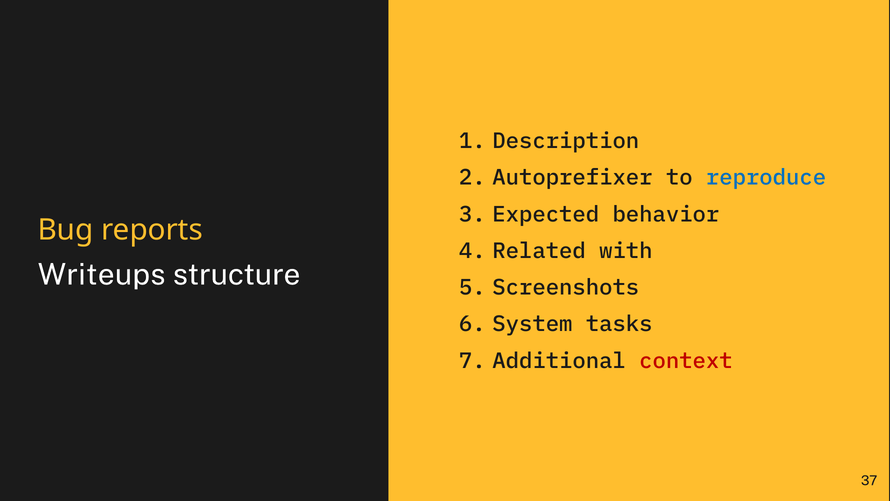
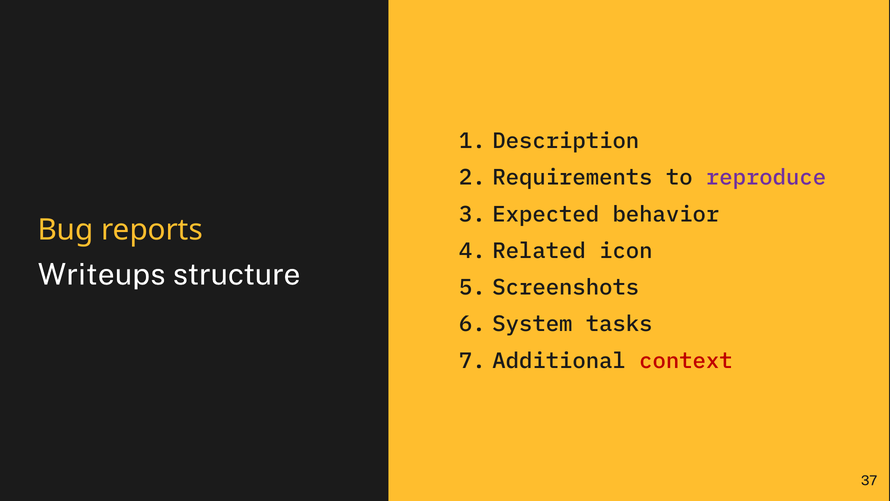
Autoprefixer: Autoprefixer -> Requirements (572, 177)
reproduce colour: blue -> purple (766, 177)
with: with -> icon (626, 251)
